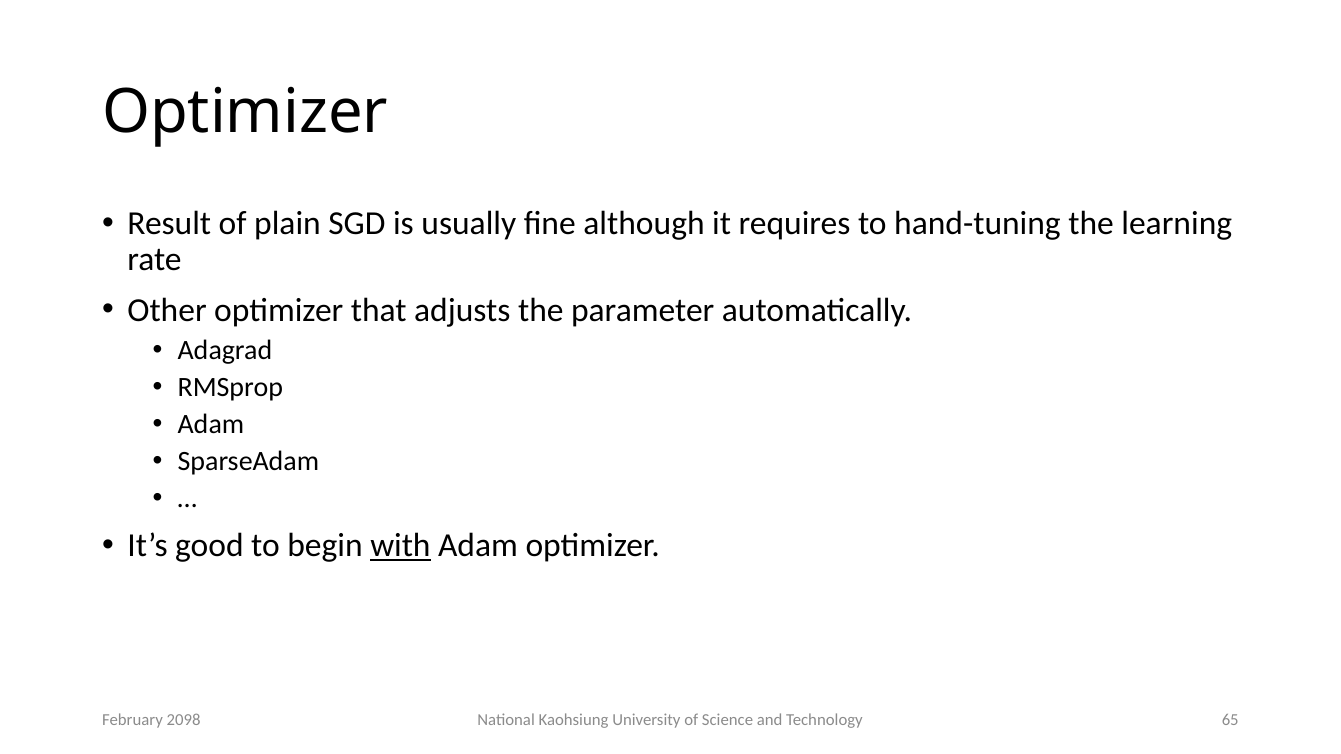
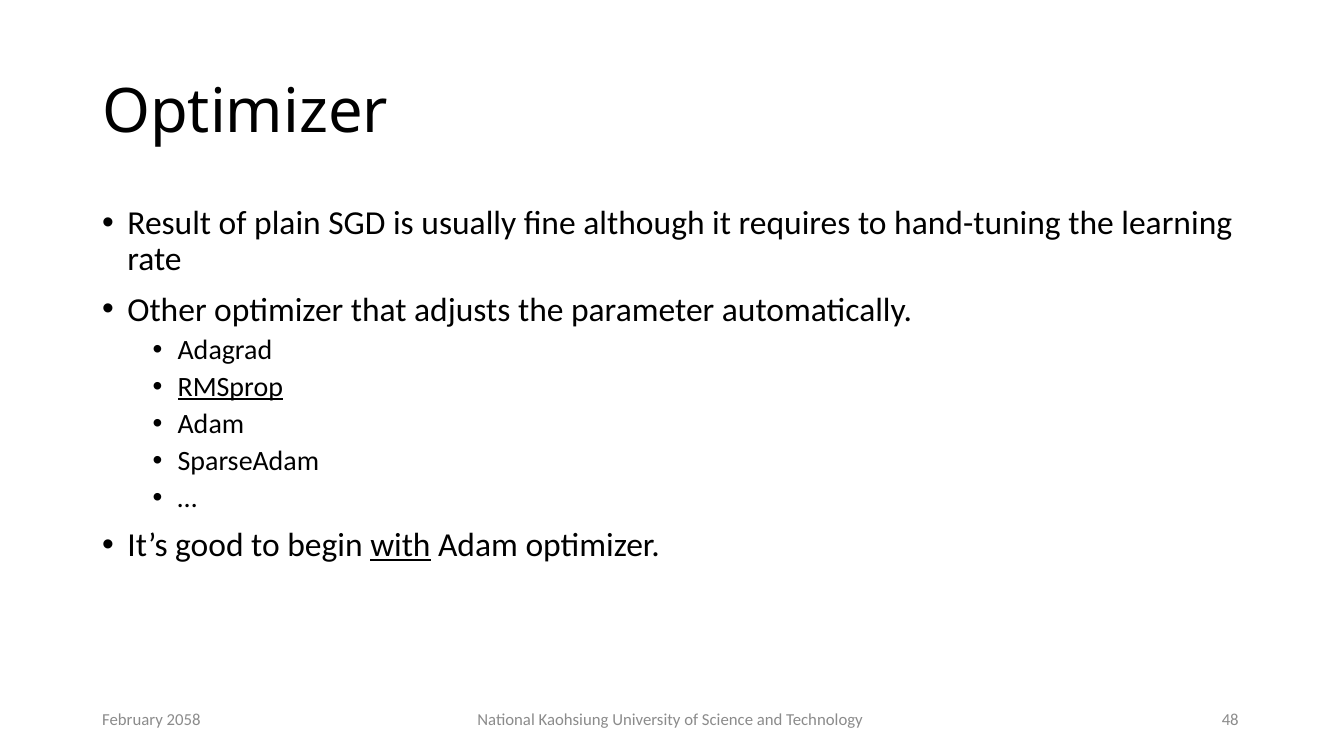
RMSprop underline: none -> present (230, 387)
65: 65 -> 48 (1230, 720)
2098: 2098 -> 2058 (184, 720)
